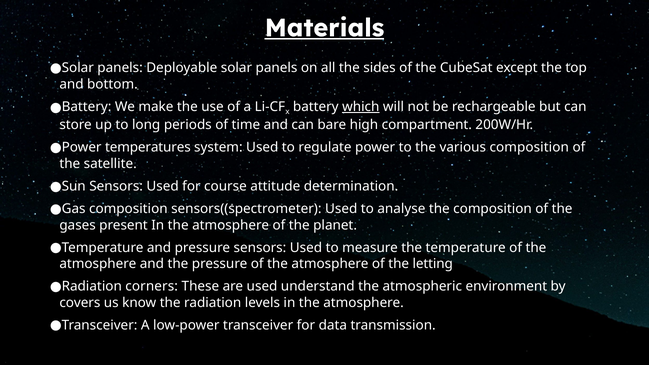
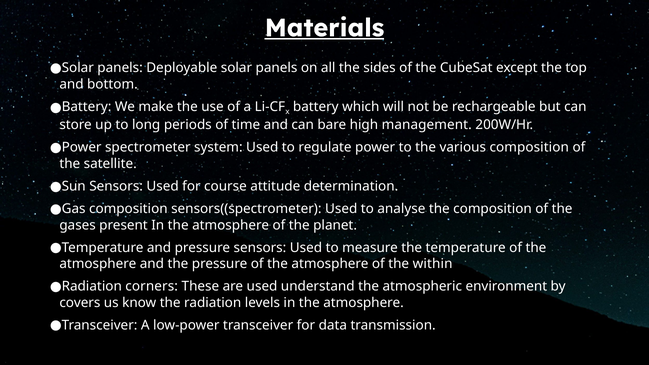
which underline: present -> none (361, 107)
compartment: compartment -> management (427, 125)
temperatures: temperatures -> spectrometer (148, 148)
letting: letting -> within (433, 264)
